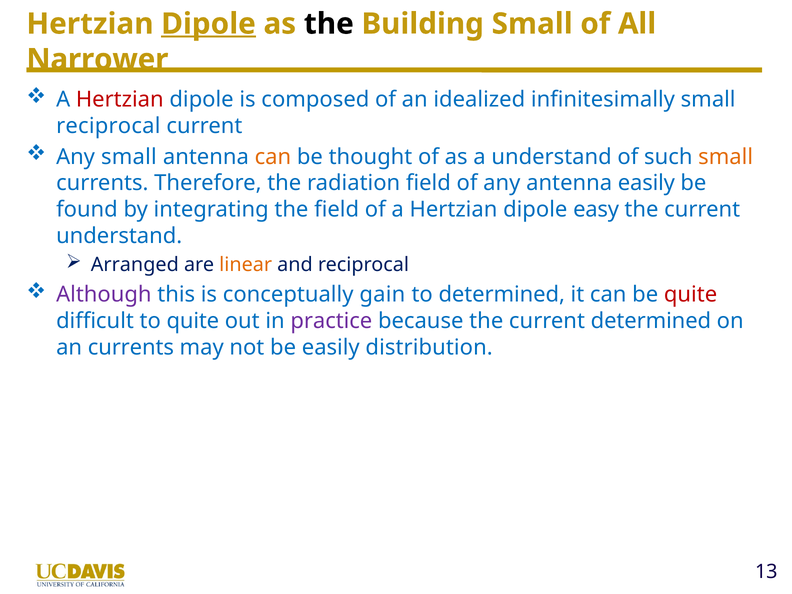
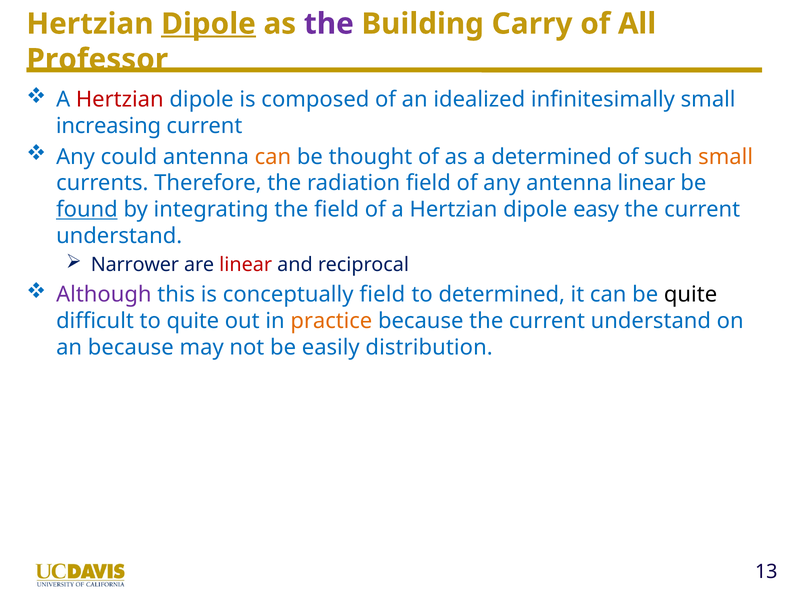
the colour: black -> purple (329, 24)
Building Small: Small -> Carry (532, 24)
Narrower: Narrower -> Professor (97, 60)
reciprocal: reciprocal -> increasing (109, 126)
Any small: small -> could (129, 157)
a understand: understand -> determined (552, 157)
antenna easily: easily -> linear (646, 183)
found underline: none -> present (87, 210)
Arranged: Arranged -> Narrower (135, 265)
linear colour: orange -> red (246, 265)
conceptually gain: gain -> field (382, 295)
quite colour: red -> black (691, 295)
practice colour: purple -> orange (331, 321)
because the current determined: determined -> understand (651, 321)
an currents: currents -> because (131, 347)
